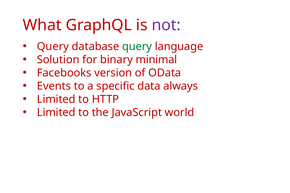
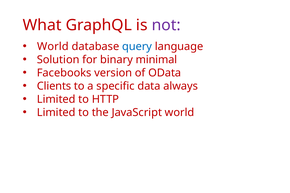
Query: Query -> World (53, 47)
query colour: green -> blue (137, 47)
Events: Events -> Clients (54, 86)
